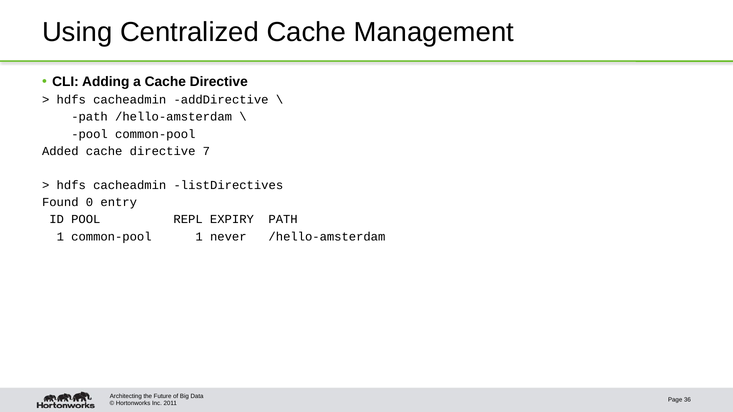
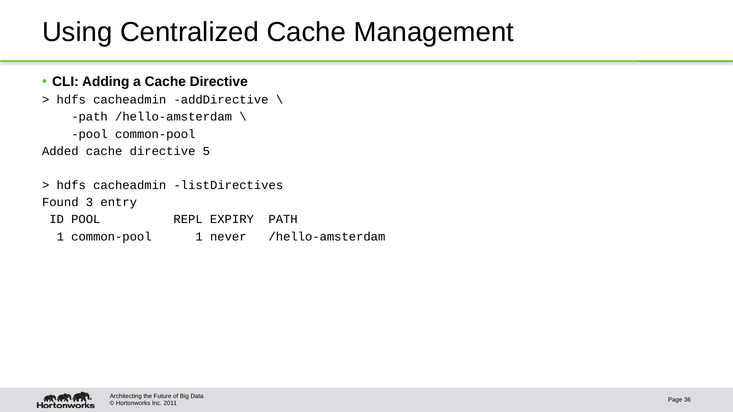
7: 7 -> 5 (206, 151)
0: 0 -> 3 (89, 203)
